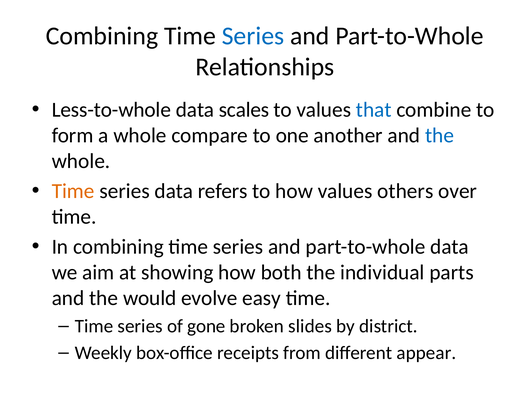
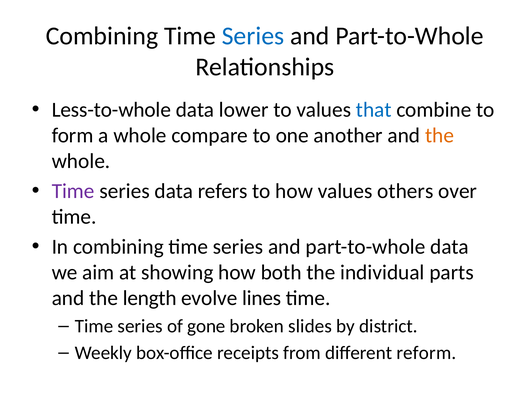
scales: scales -> lower (244, 110)
the colour: blue -> orange (439, 135)
Time colour: orange -> purple (73, 191)
would: would -> length (150, 298)
easy: easy -> lines (262, 298)
appear: appear -> reform (426, 353)
